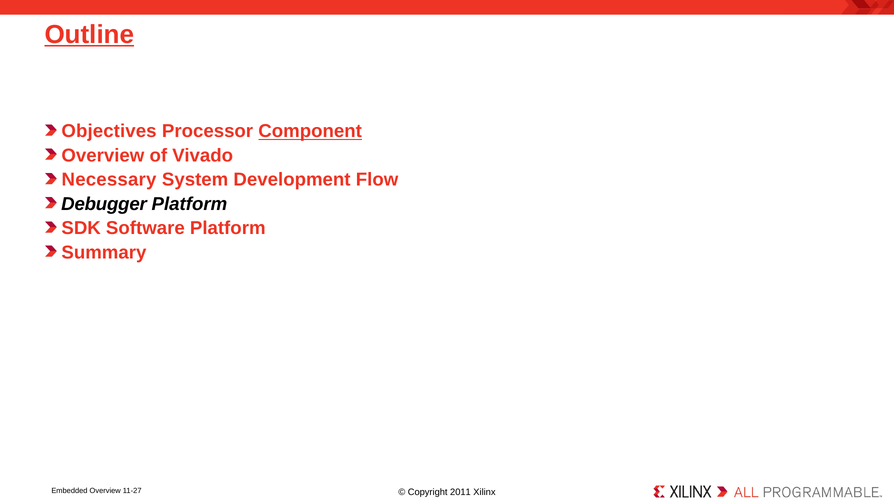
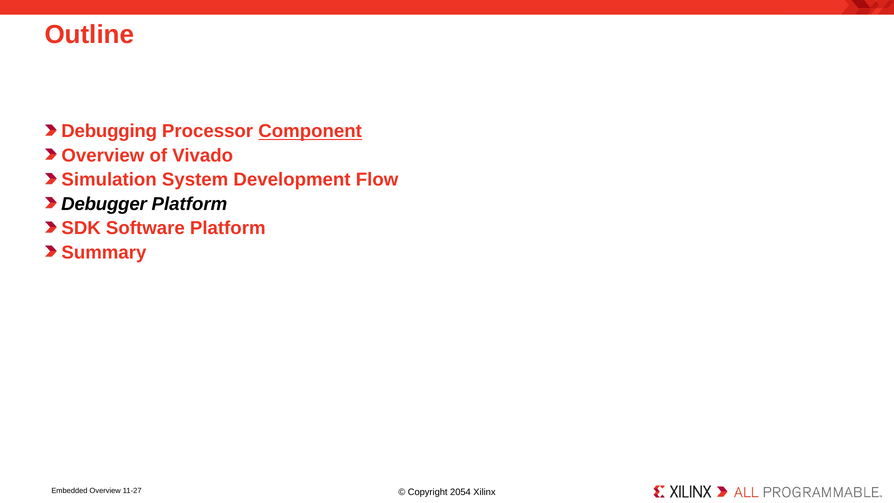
Outline underline: present -> none (89, 35)
Objectives: Objectives -> Debugging (109, 131)
Necessary: Necessary -> Simulation (109, 180)
2011: 2011 -> 2054 (460, 492)
